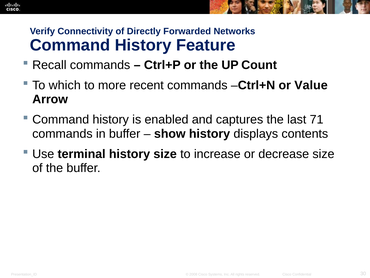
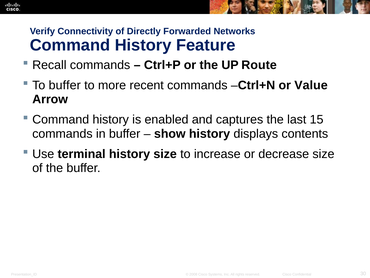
Count: Count -> Route (259, 65)
To which: which -> buffer (65, 85)
71: 71 -> 15 (317, 119)
